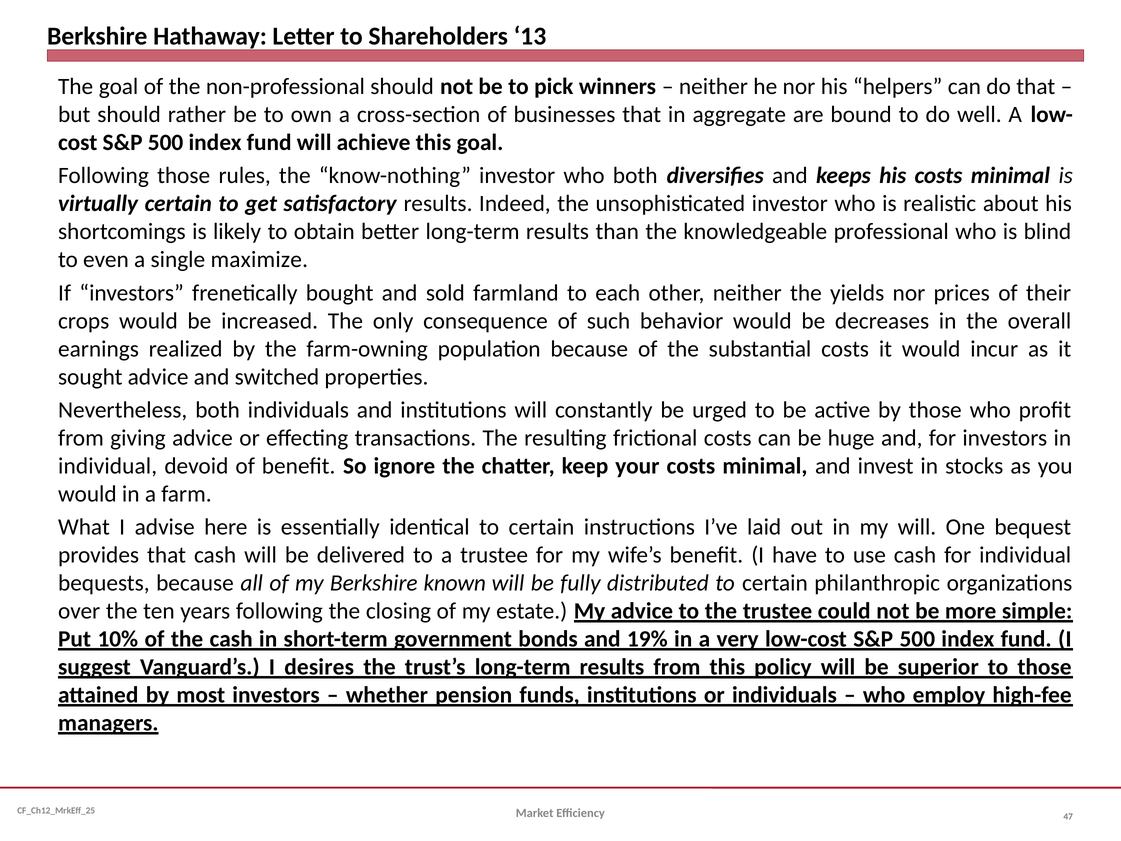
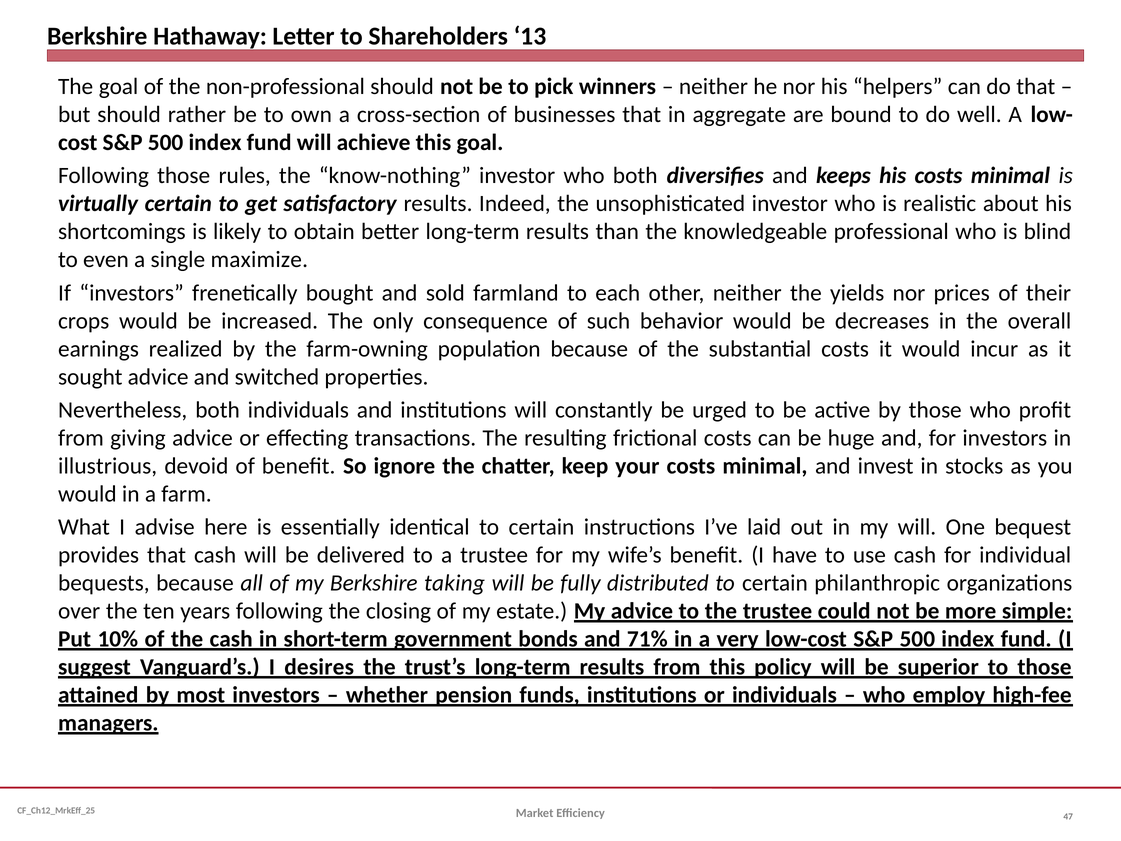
individual: individual -> illustrious (108, 466)
known: known -> taking (455, 583)
19%: 19% -> 71% (647, 639)
